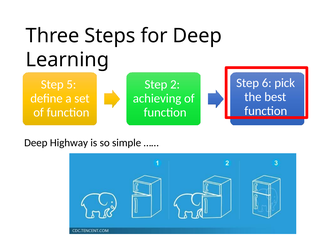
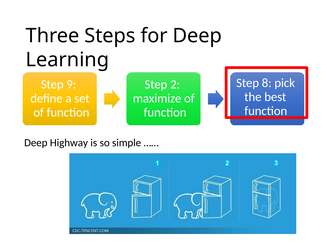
6: 6 -> 8 (267, 83)
5: 5 -> 9 (71, 84)
achieving: achieving -> maximize (157, 98)
